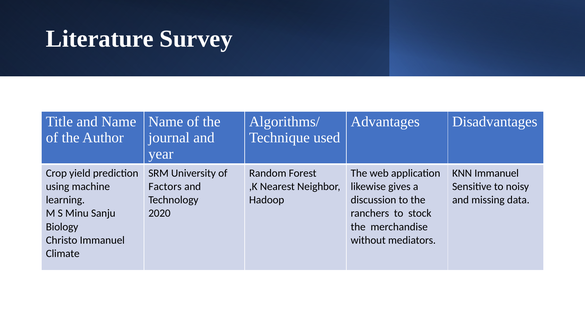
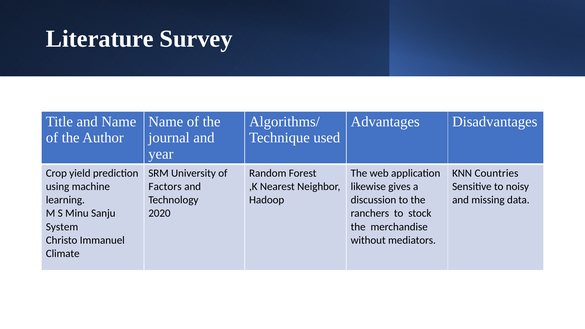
KNN Immanuel: Immanuel -> Countries (497, 173)
Biology: Biology -> System (62, 227)
